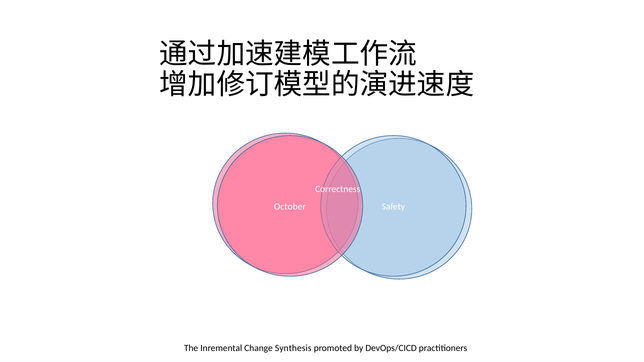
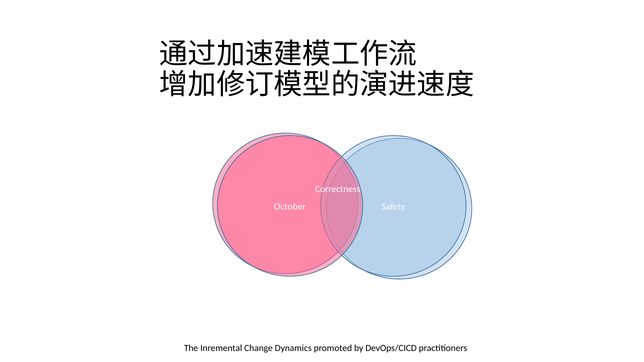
Synthesis: Synthesis -> Dynamics (293, 348)
